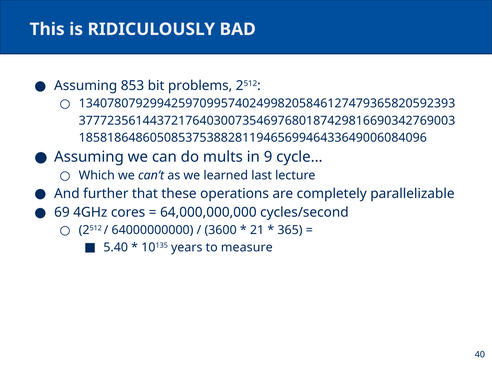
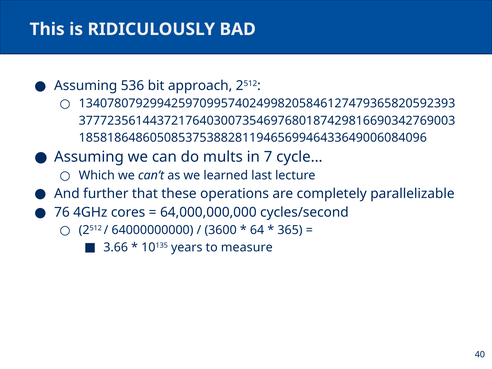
853: 853 -> 536 (132, 86)
problems: problems -> approach (200, 86)
9: 9 -> 7 (268, 157)
69: 69 -> 76 (62, 213)
21: 21 -> 64 (257, 230)
5.40: 5.40 -> 3.66 (116, 247)
